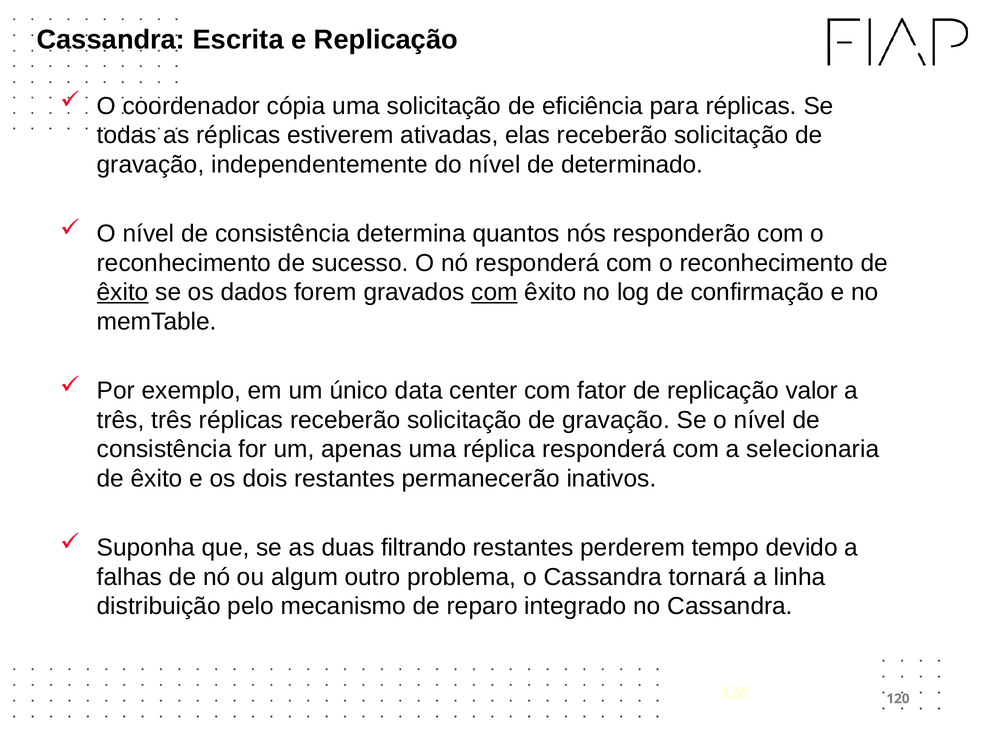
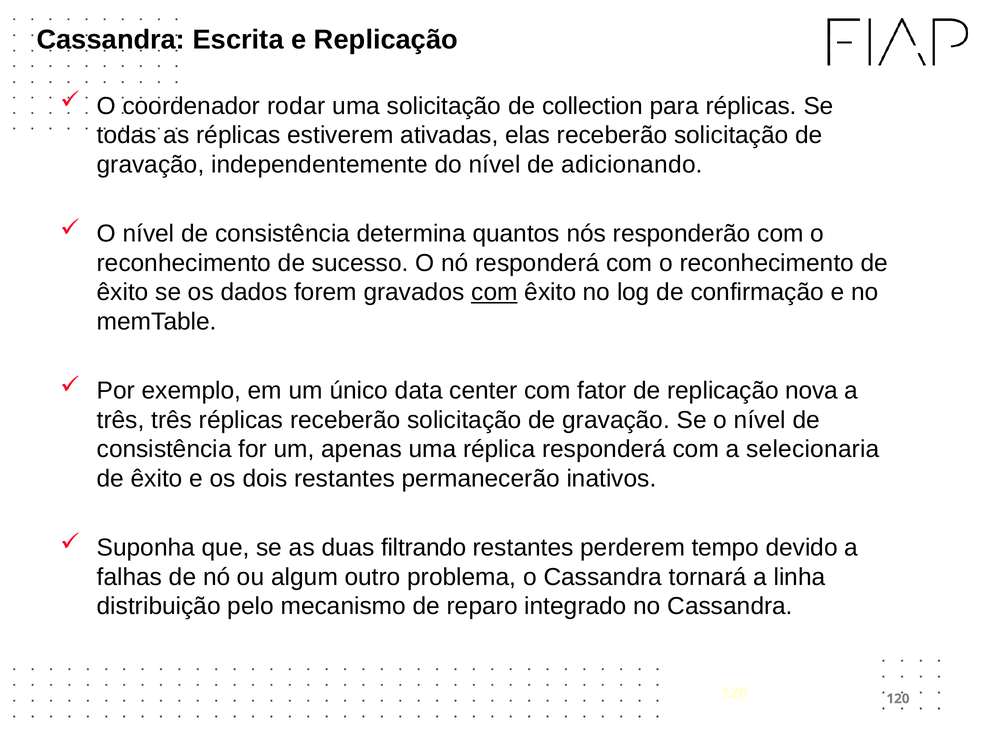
cópia: cópia -> rodar (296, 106)
eficiência: eficiência -> collection (593, 106)
determinado: determinado -> adicionando (632, 165)
êxito underline: present -> none (123, 292)
valor: valor -> nova (812, 390)
